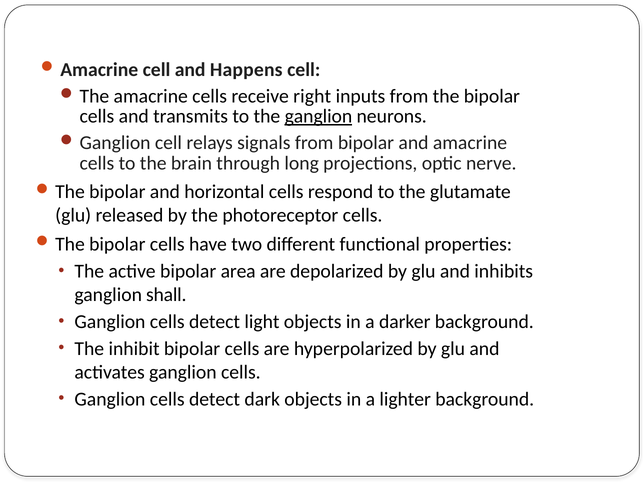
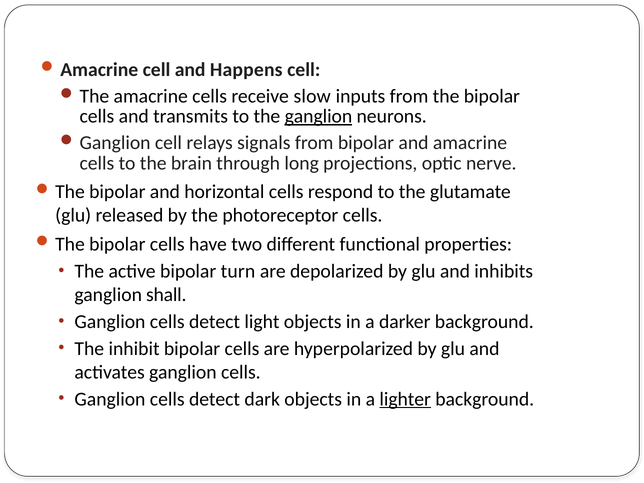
right: right -> slow (312, 96)
area: area -> turn (238, 271)
lighter underline: none -> present (405, 399)
